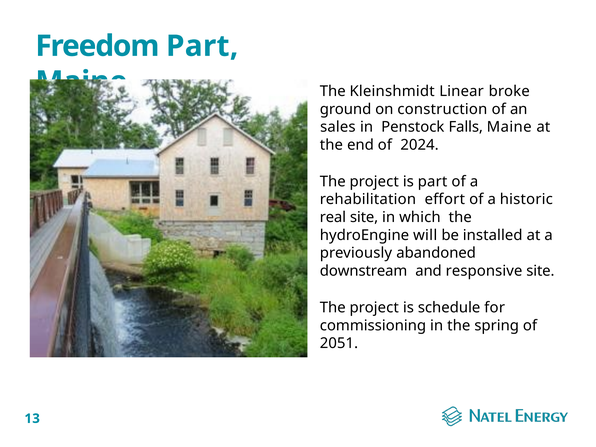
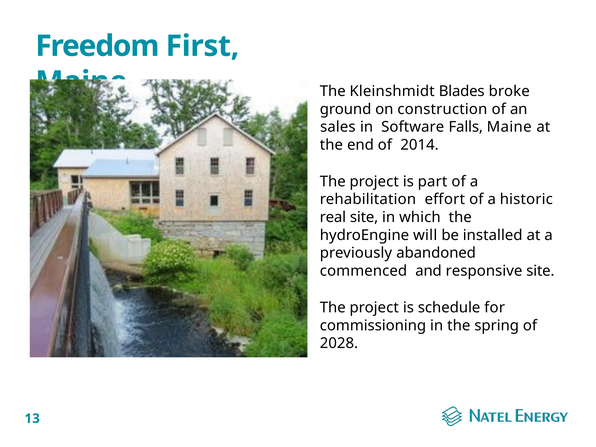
Freedom Part: Part -> First (202, 46)
Linear: Linear -> Blades (462, 91)
Penstock: Penstock -> Software (413, 127)
2024: 2024 -> 2014 (420, 145)
downstream: downstream -> commenced (363, 271)
2051: 2051 -> 2028 (339, 343)
